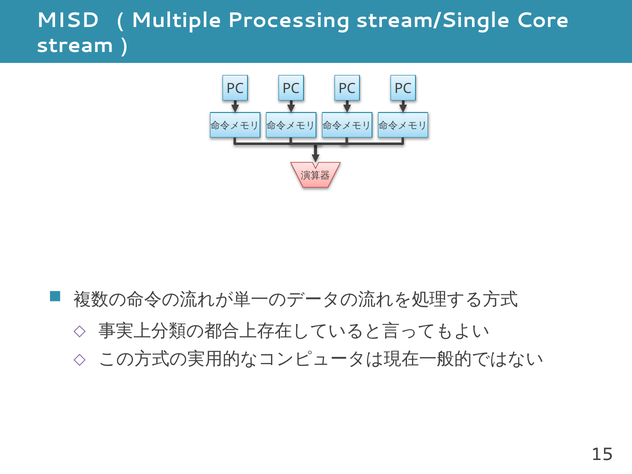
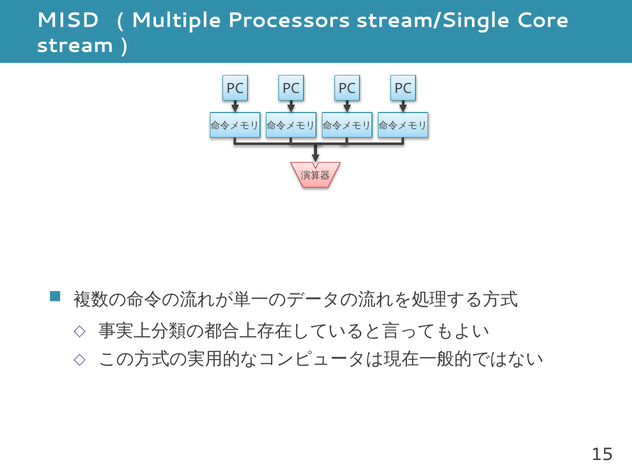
Processing: Processing -> Processors (289, 20)
